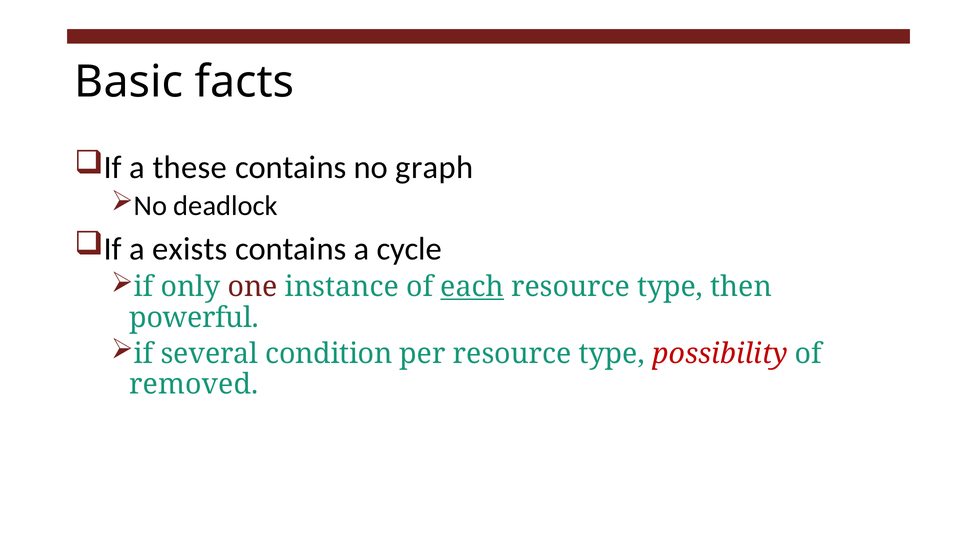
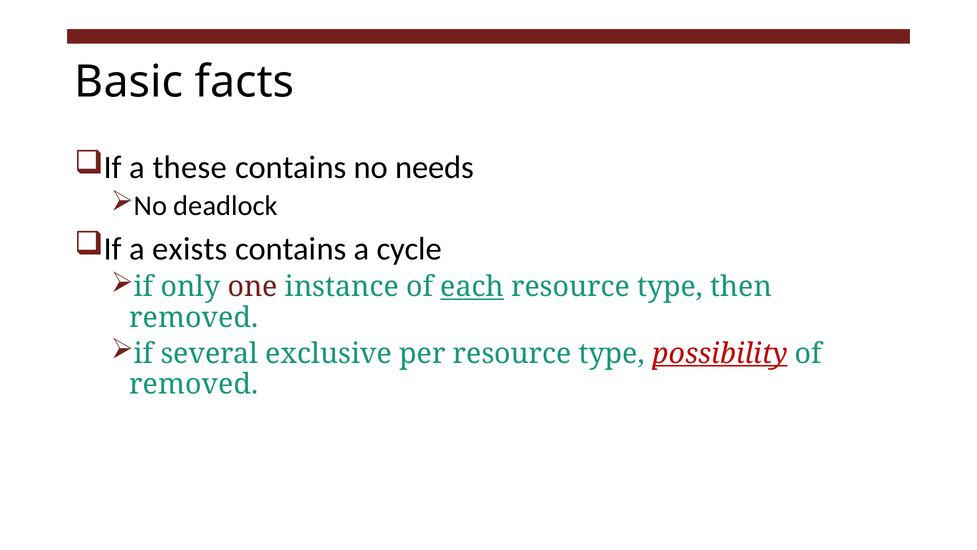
graph: graph -> needs (435, 167)
powerful: powerful -> removed (194, 317)
condition: condition -> exclusive (329, 353)
possibility underline: none -> present (720, 353)
